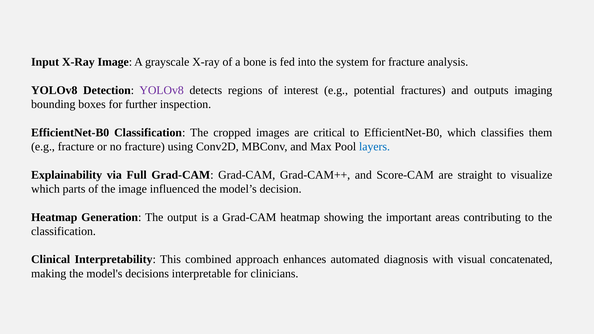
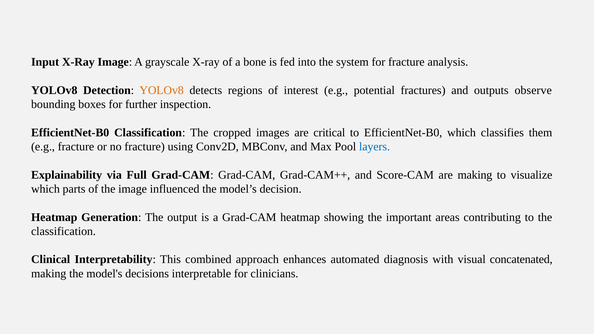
YOLOv8 colour: purple -> orange (162, 90)
imaging: imaging -> observe (533, 90)
are straight: straight -> making (475, 175)
